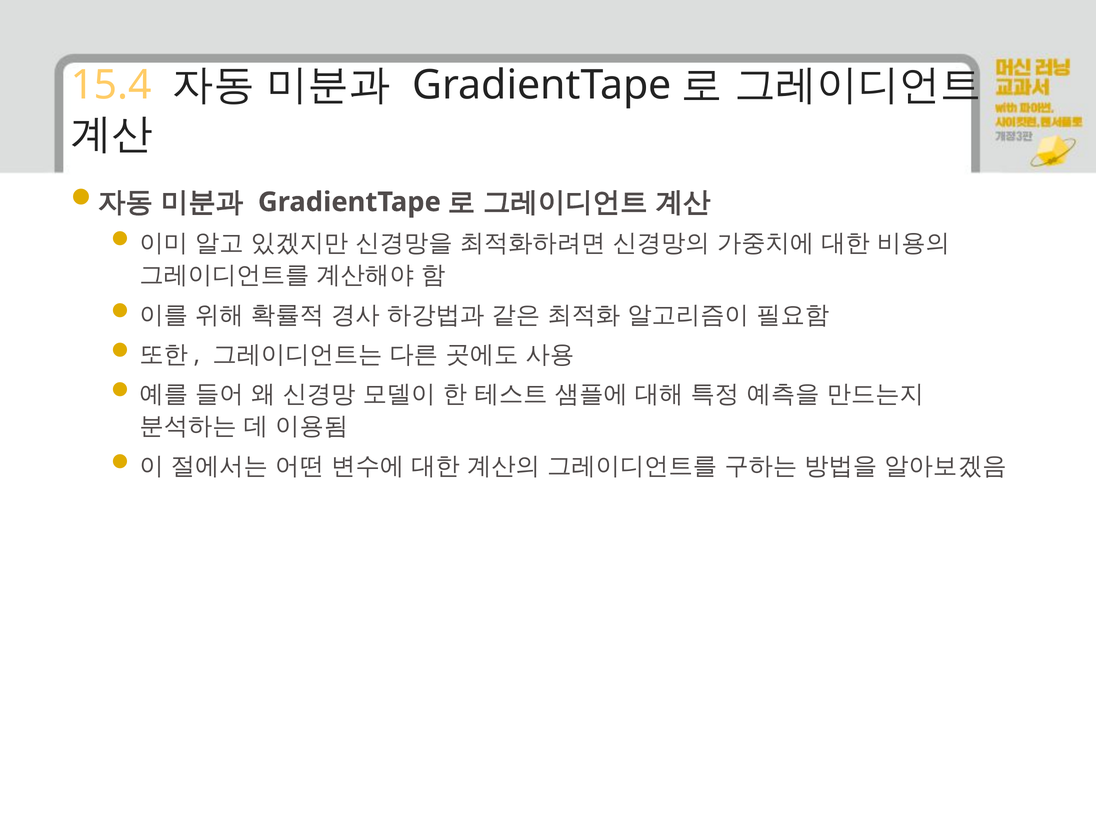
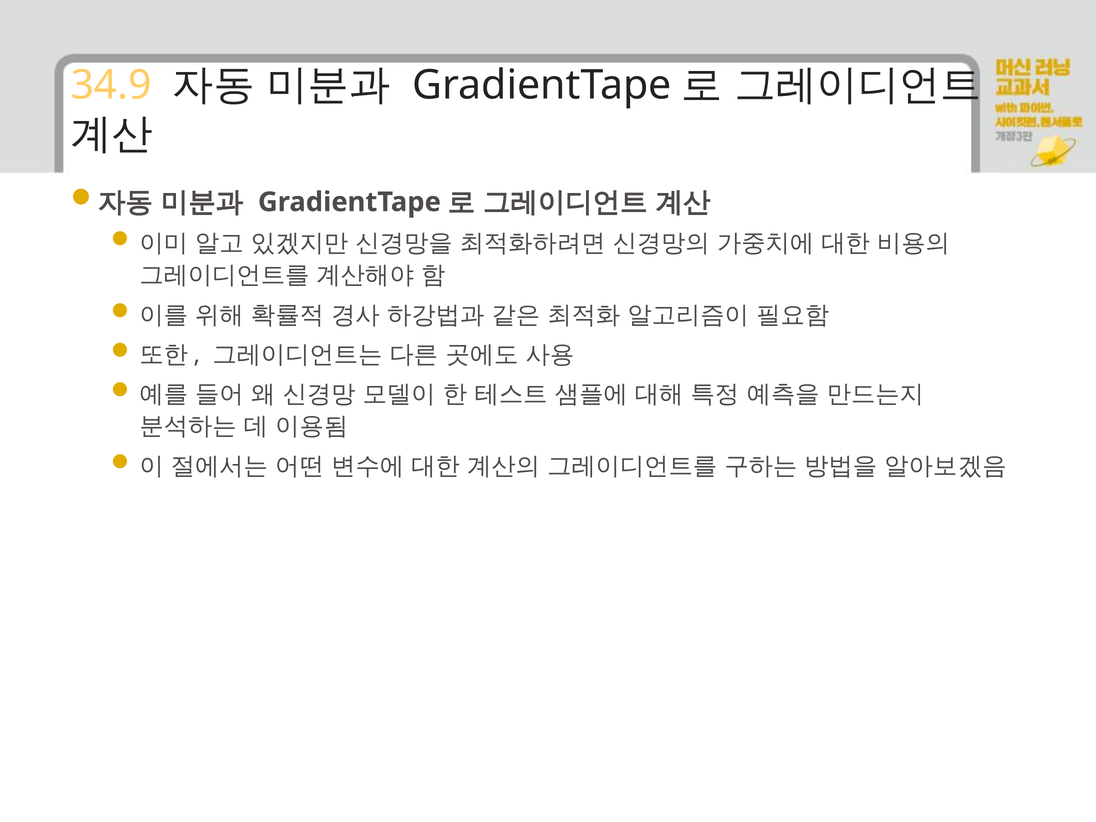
15.4: 15.4 -> 34.9 (111, 85)
